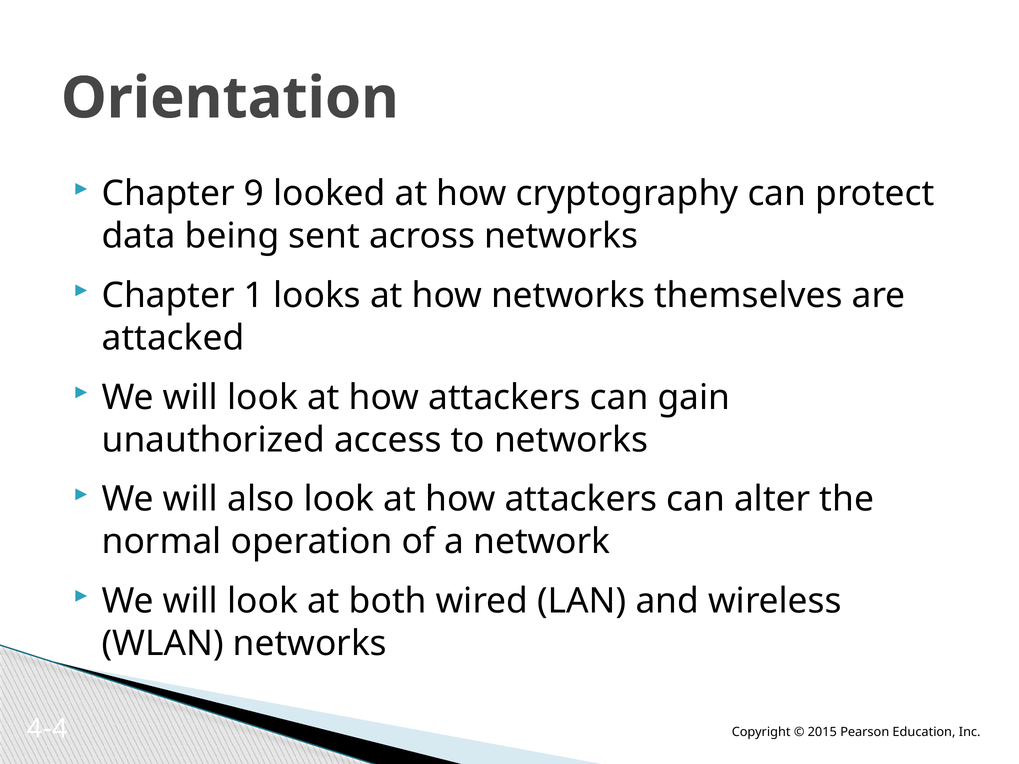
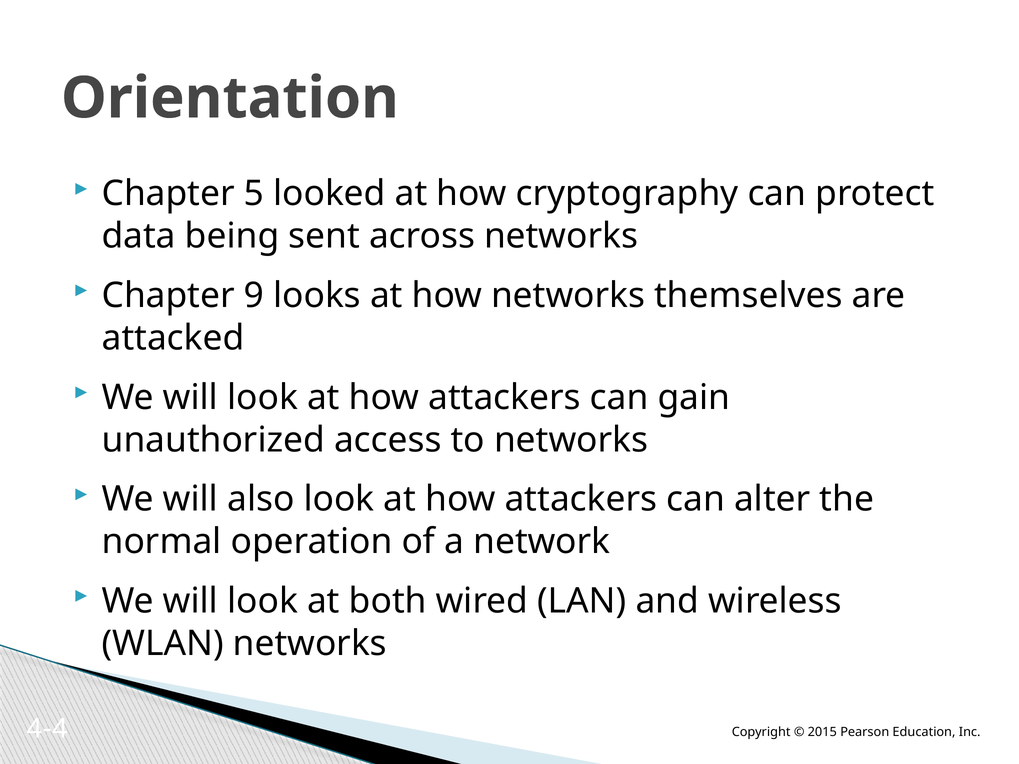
9: 9 -> 5 (254, 194)
1: 1 -> 9 (254, 296)
